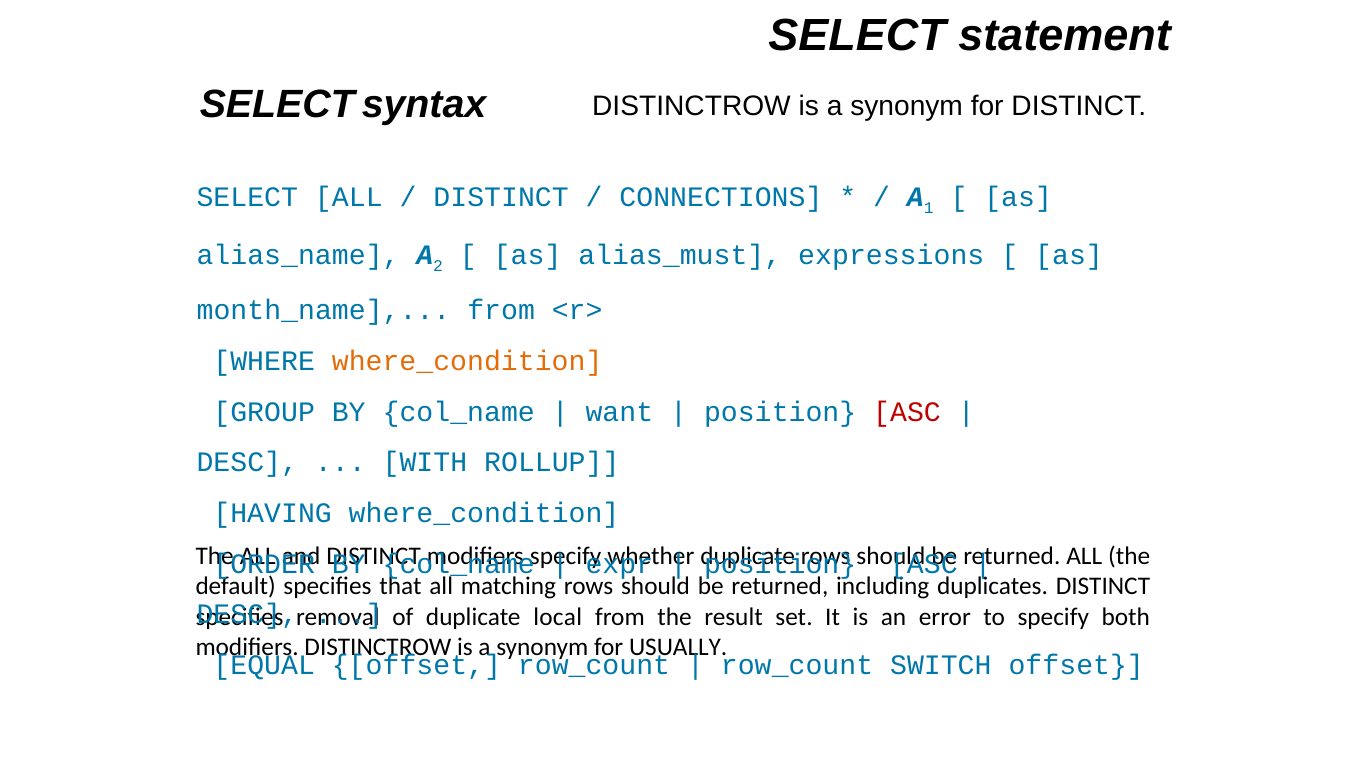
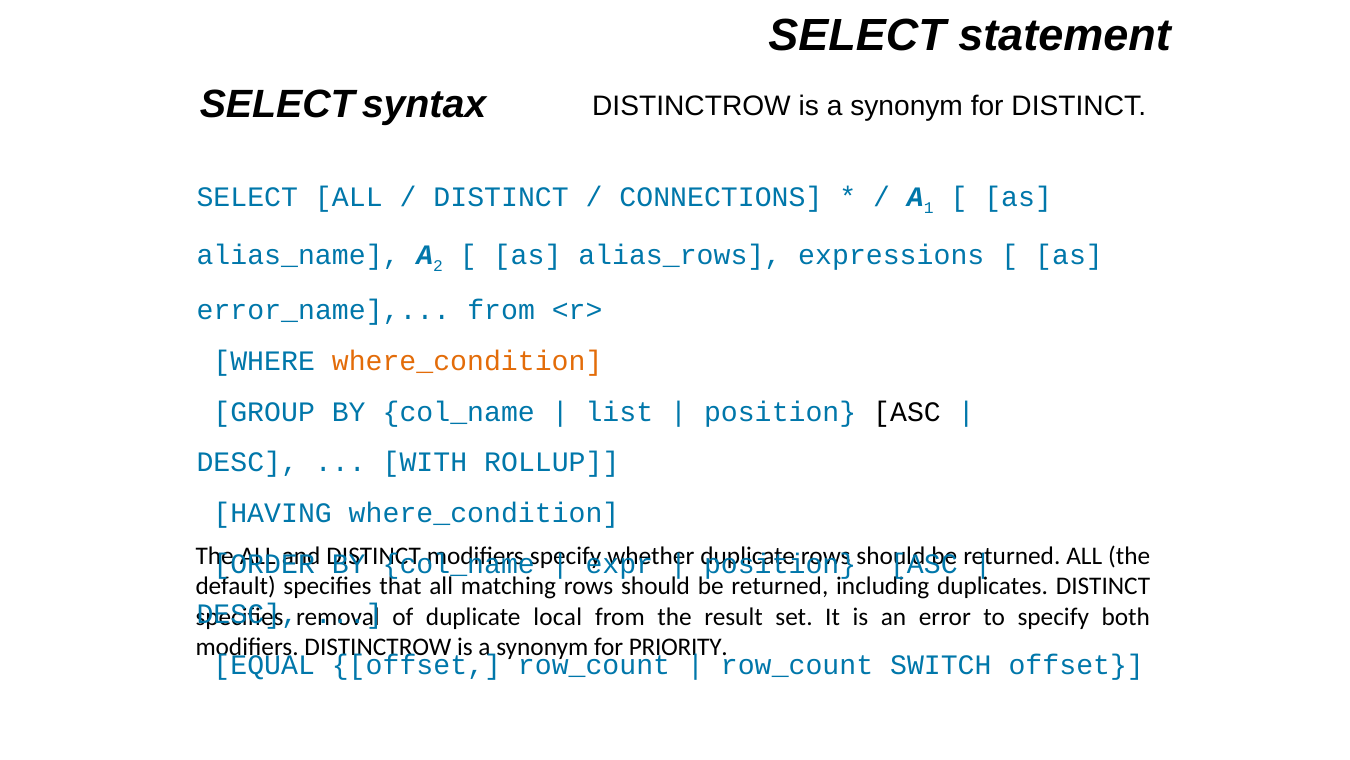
alias_must: alias_must -> alias_rows (680, 255)
month_name: month_name -> error_name (323, 310)
want: want -> list (619, 411)
ASC colour: red -> black (907, 411)
USUALLY: USUALLY -> PRIORITY (678, 647)
